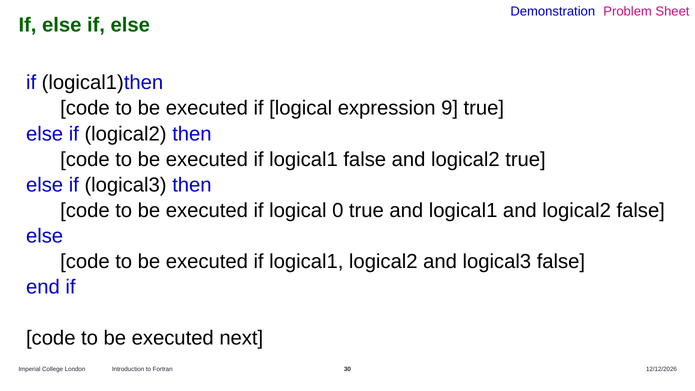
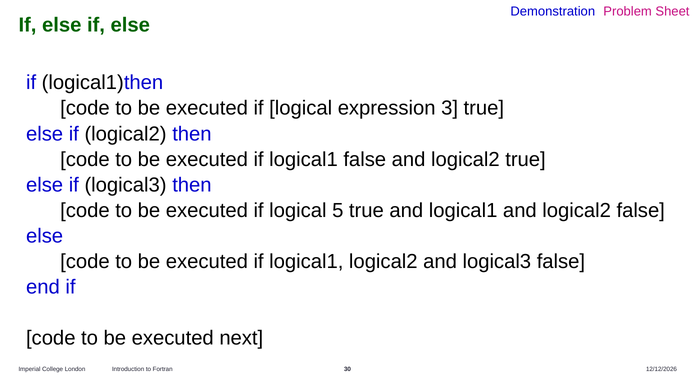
9: 9 -> 3 (450, 108)
0: 0 -> 5 (338, 210)
